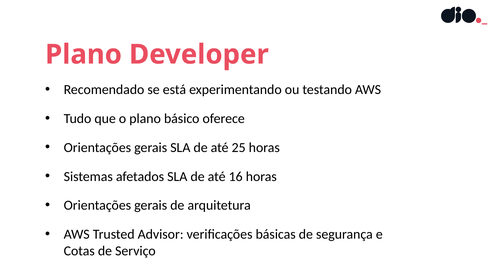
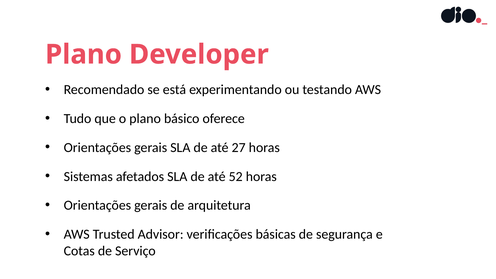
25: 25 -> 27 (239, 148)
16: 16 -> 52 (236, 176)
